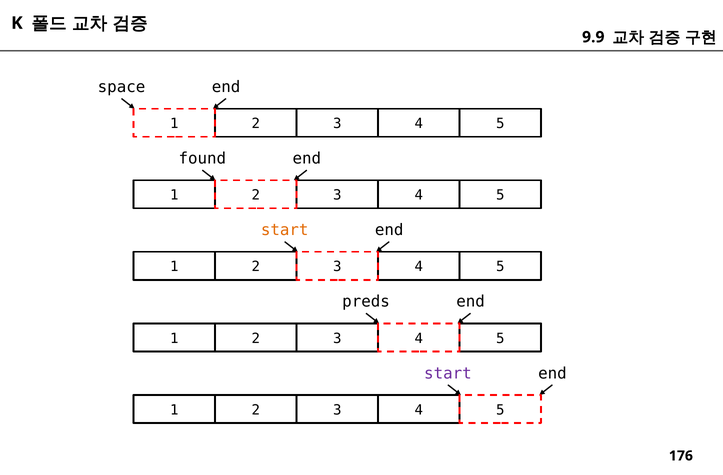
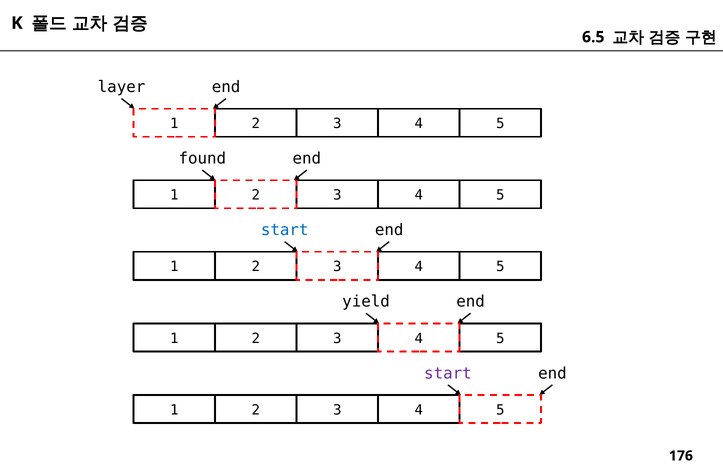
9.9: 9.9 -> 6.5 (593, 37)
space: space -> layer (122, 87)
start colour: orange -> blue (285, 230)
preds: preds -> yield (366, 302)
